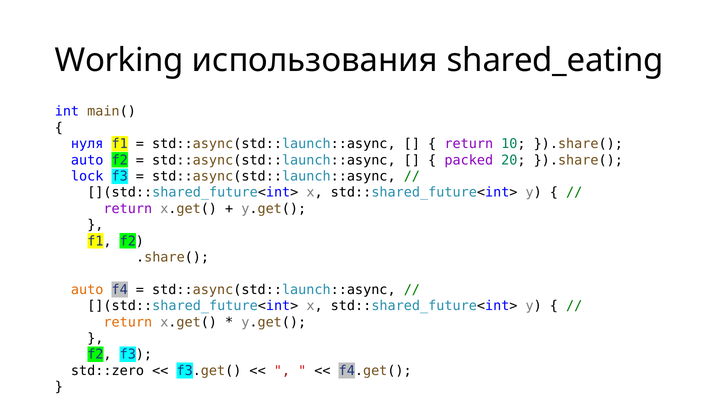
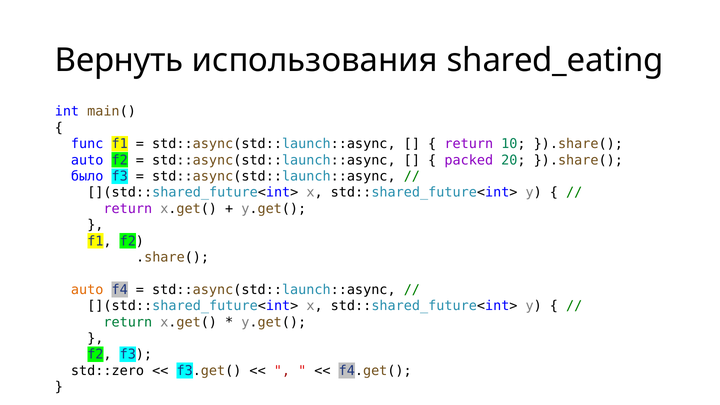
Working: Working -> Вернуть (119, 60)
нуля: нуля -> func (87, 144)
lock: lock -> было (87, 176)
return colour: orange -> green (128, 322)
